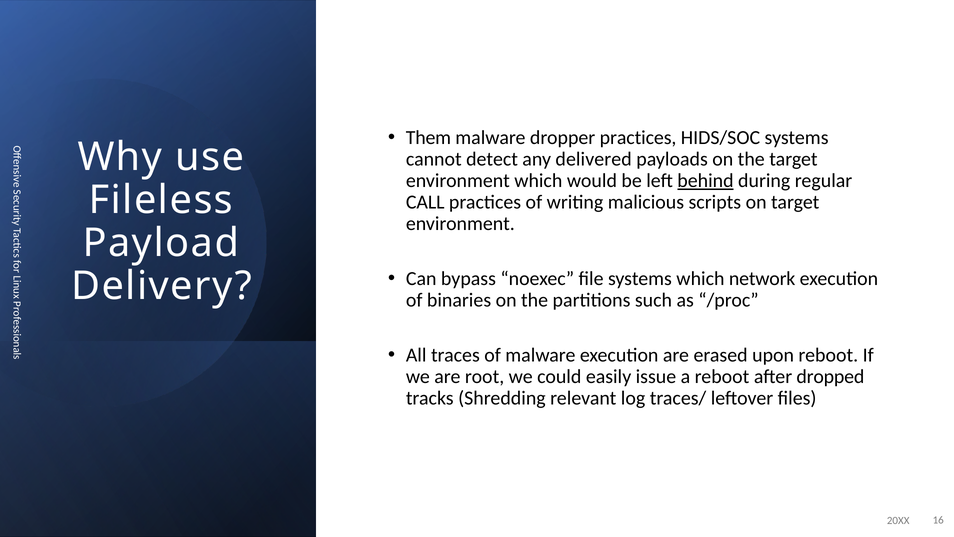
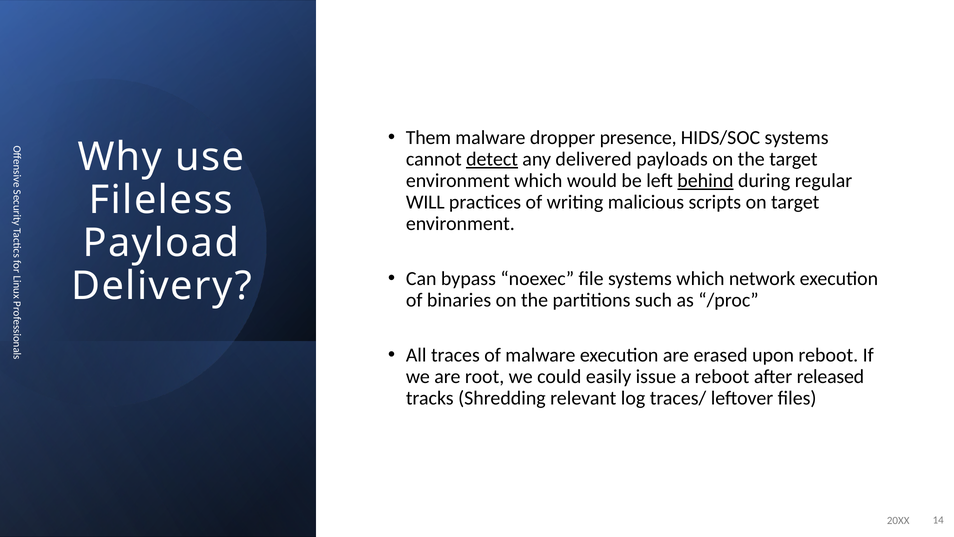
dropper practices: practices -> presence (638, 138)
detect underline: none -> present (492, 159)
CALL: CALL -> WILL (425, 202)
dropped: dropped -> released (830, 376)
16: 16 -> 14 (938, 520)
